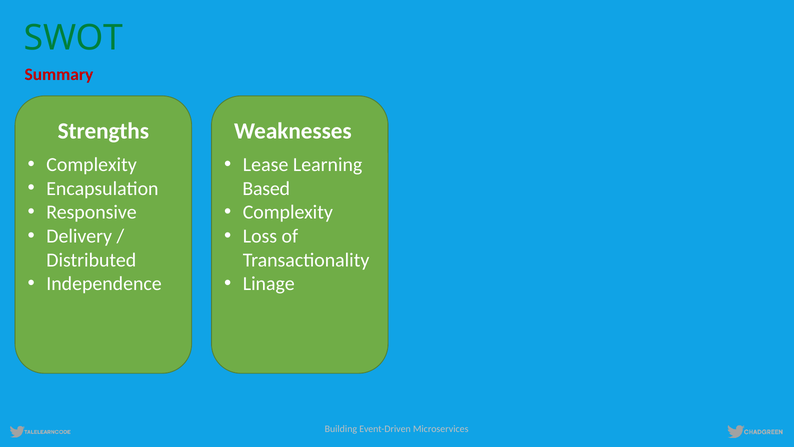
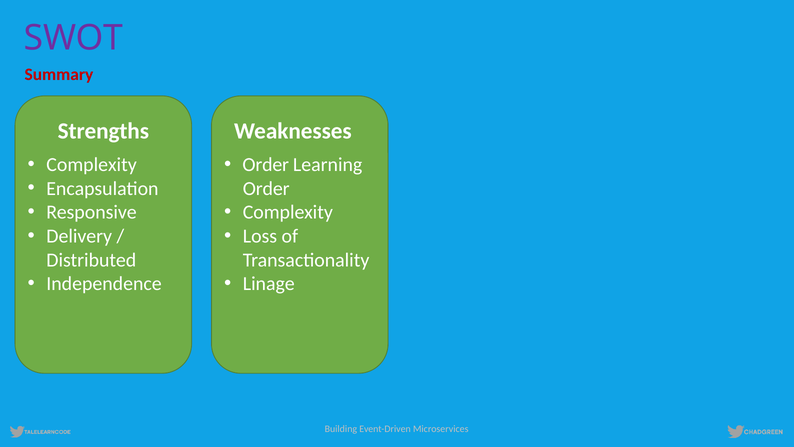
SWOT colour: green -> purple (74, 38)
Lease: Lease -> Order (266, 165)
Based: Based -> Order (266, 188)
